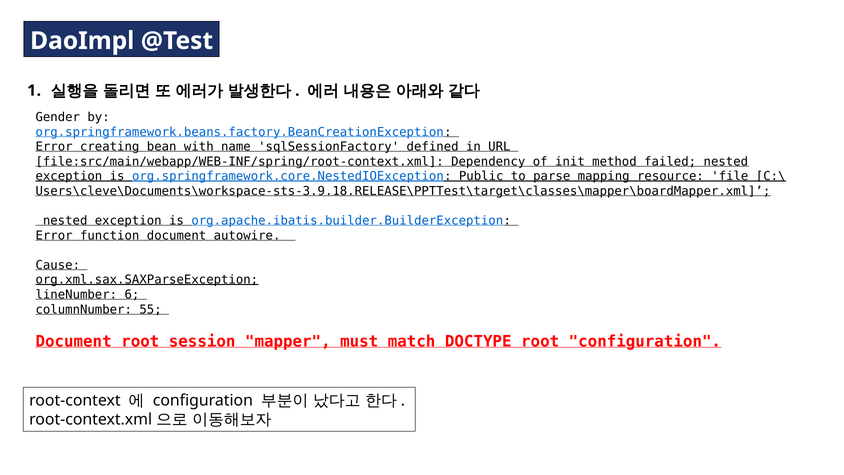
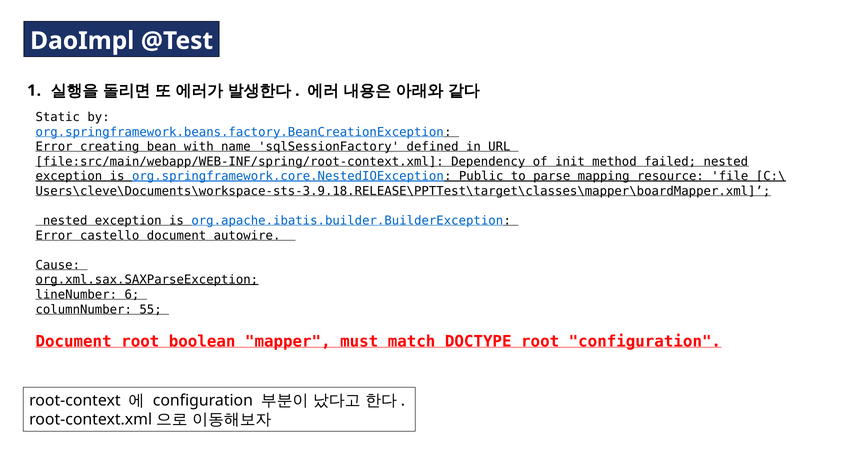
Gender: Gender -> Static (58, 117)
function: function -> castello (110, 235)
session: session -> boolean (202, 341)
